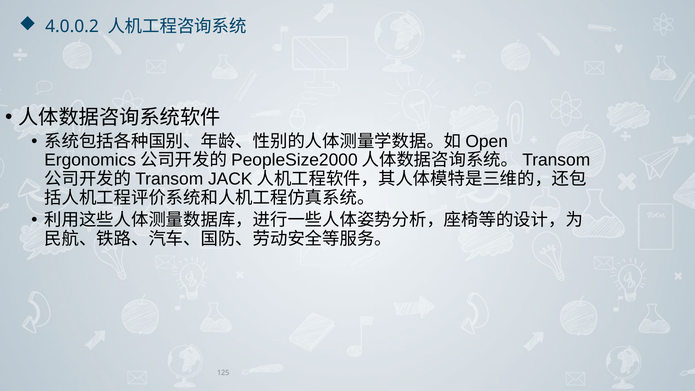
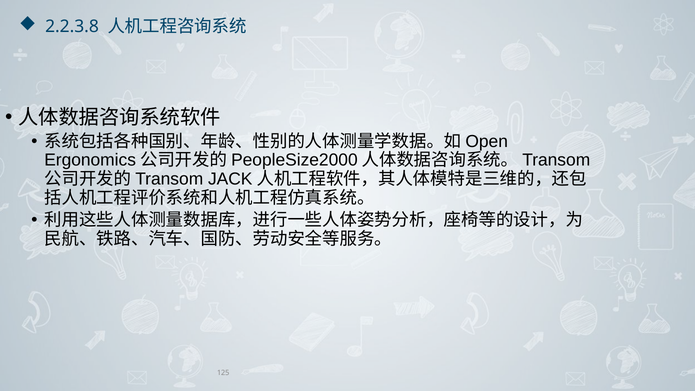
4.0.0.2: 4.0.0.2 -> 2.2.3.8 (72, 27)
